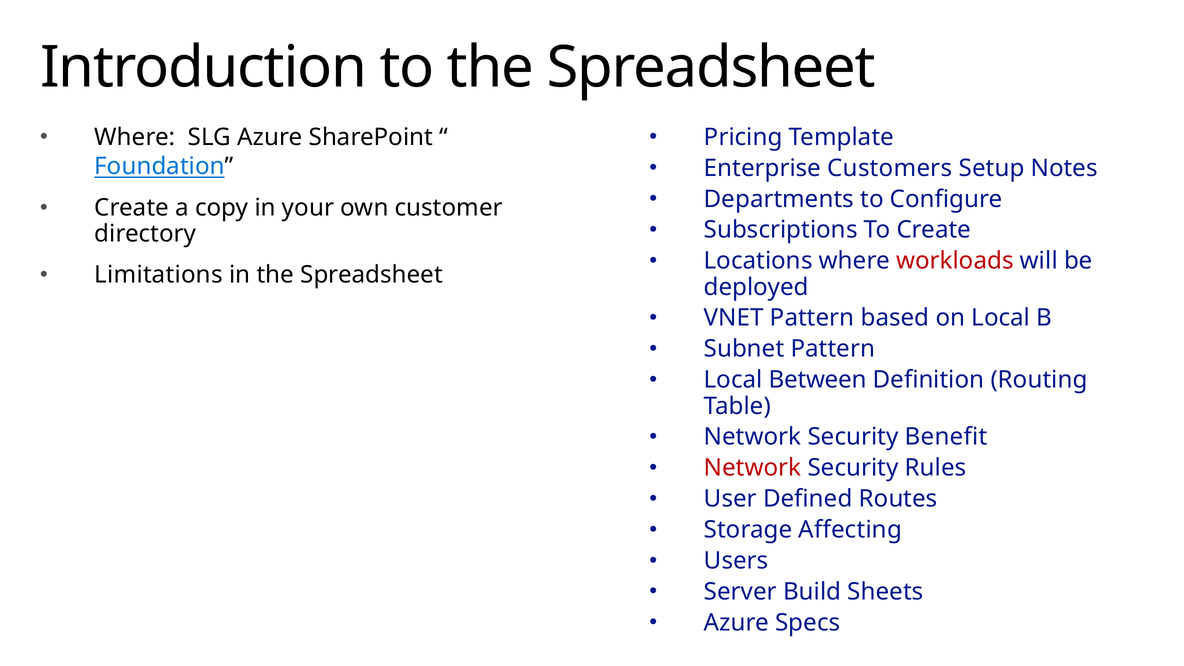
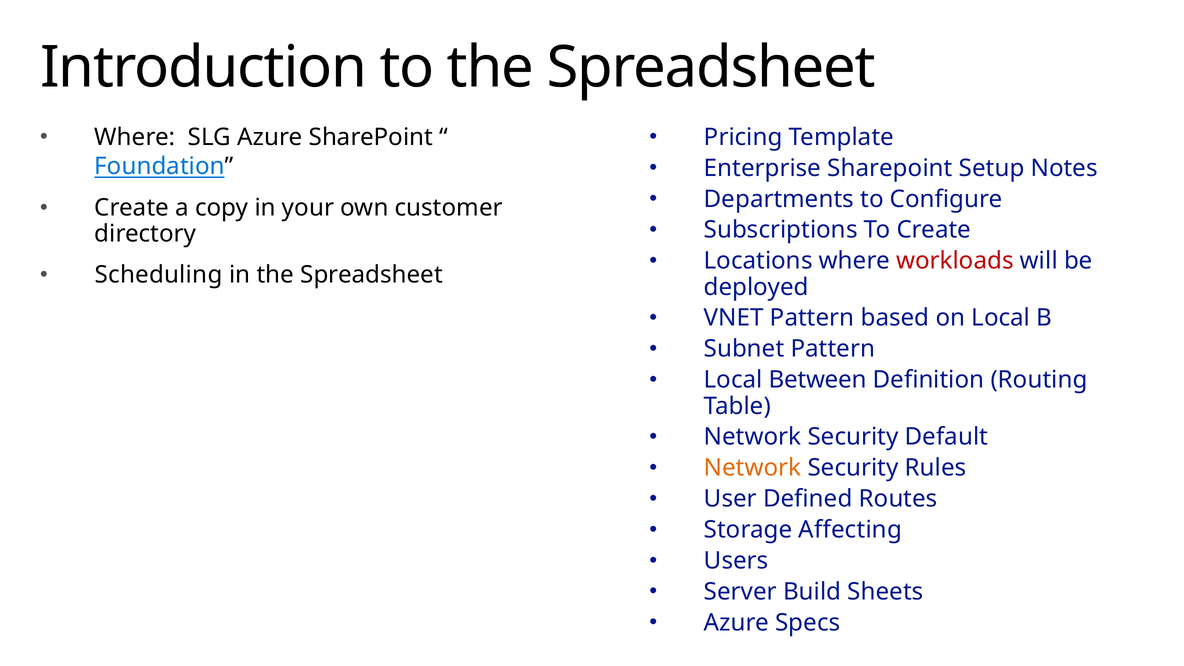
Enterprise Customers: Customers -> Sharepoint (890, 168)
Limitations: Limitations -> Scheduling (159, 275)
Benefit: Benefit -> Default (946, 437)
Network colour: red -> orange (753, 468)
